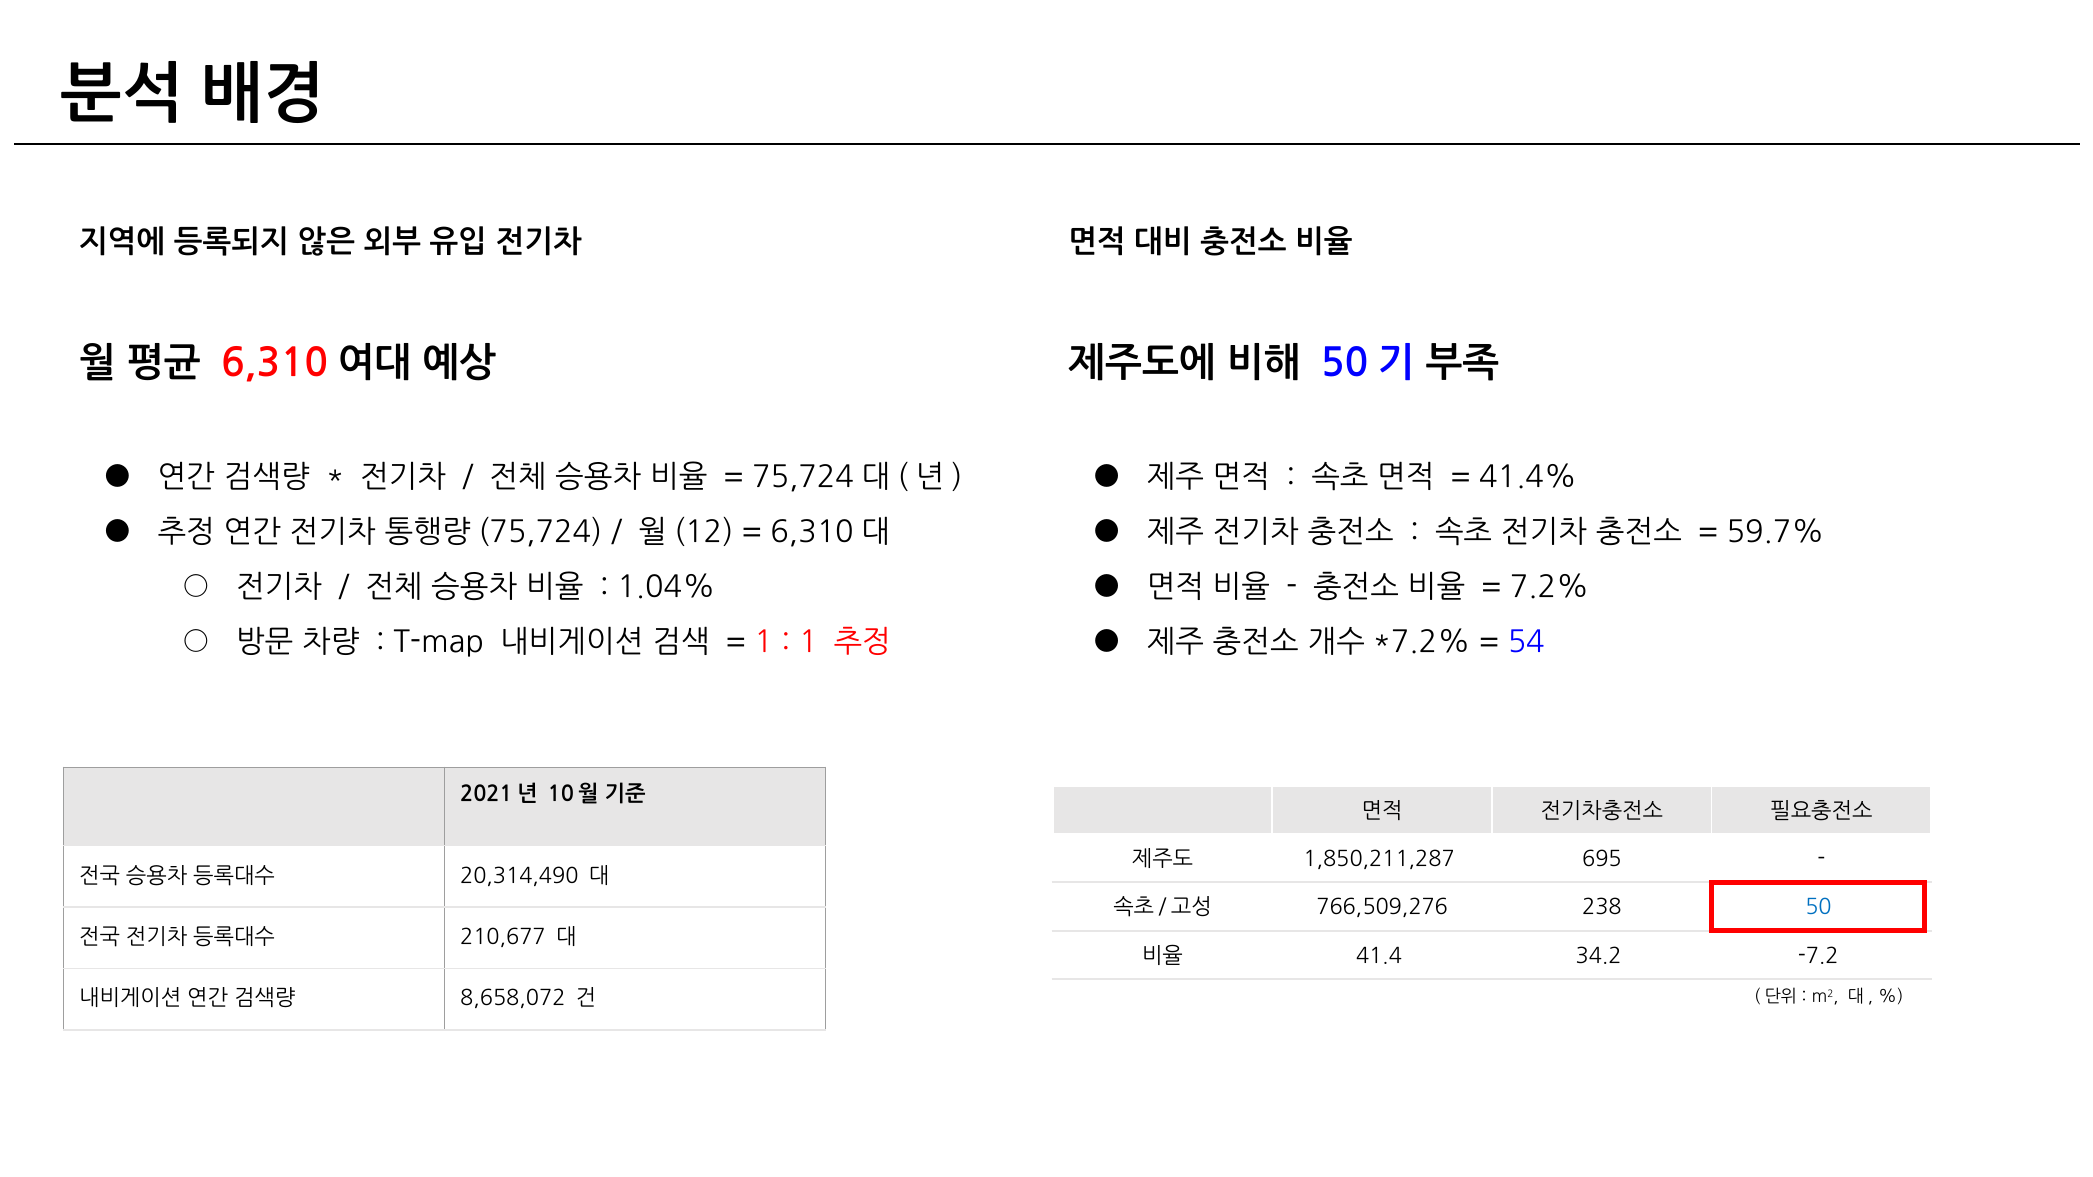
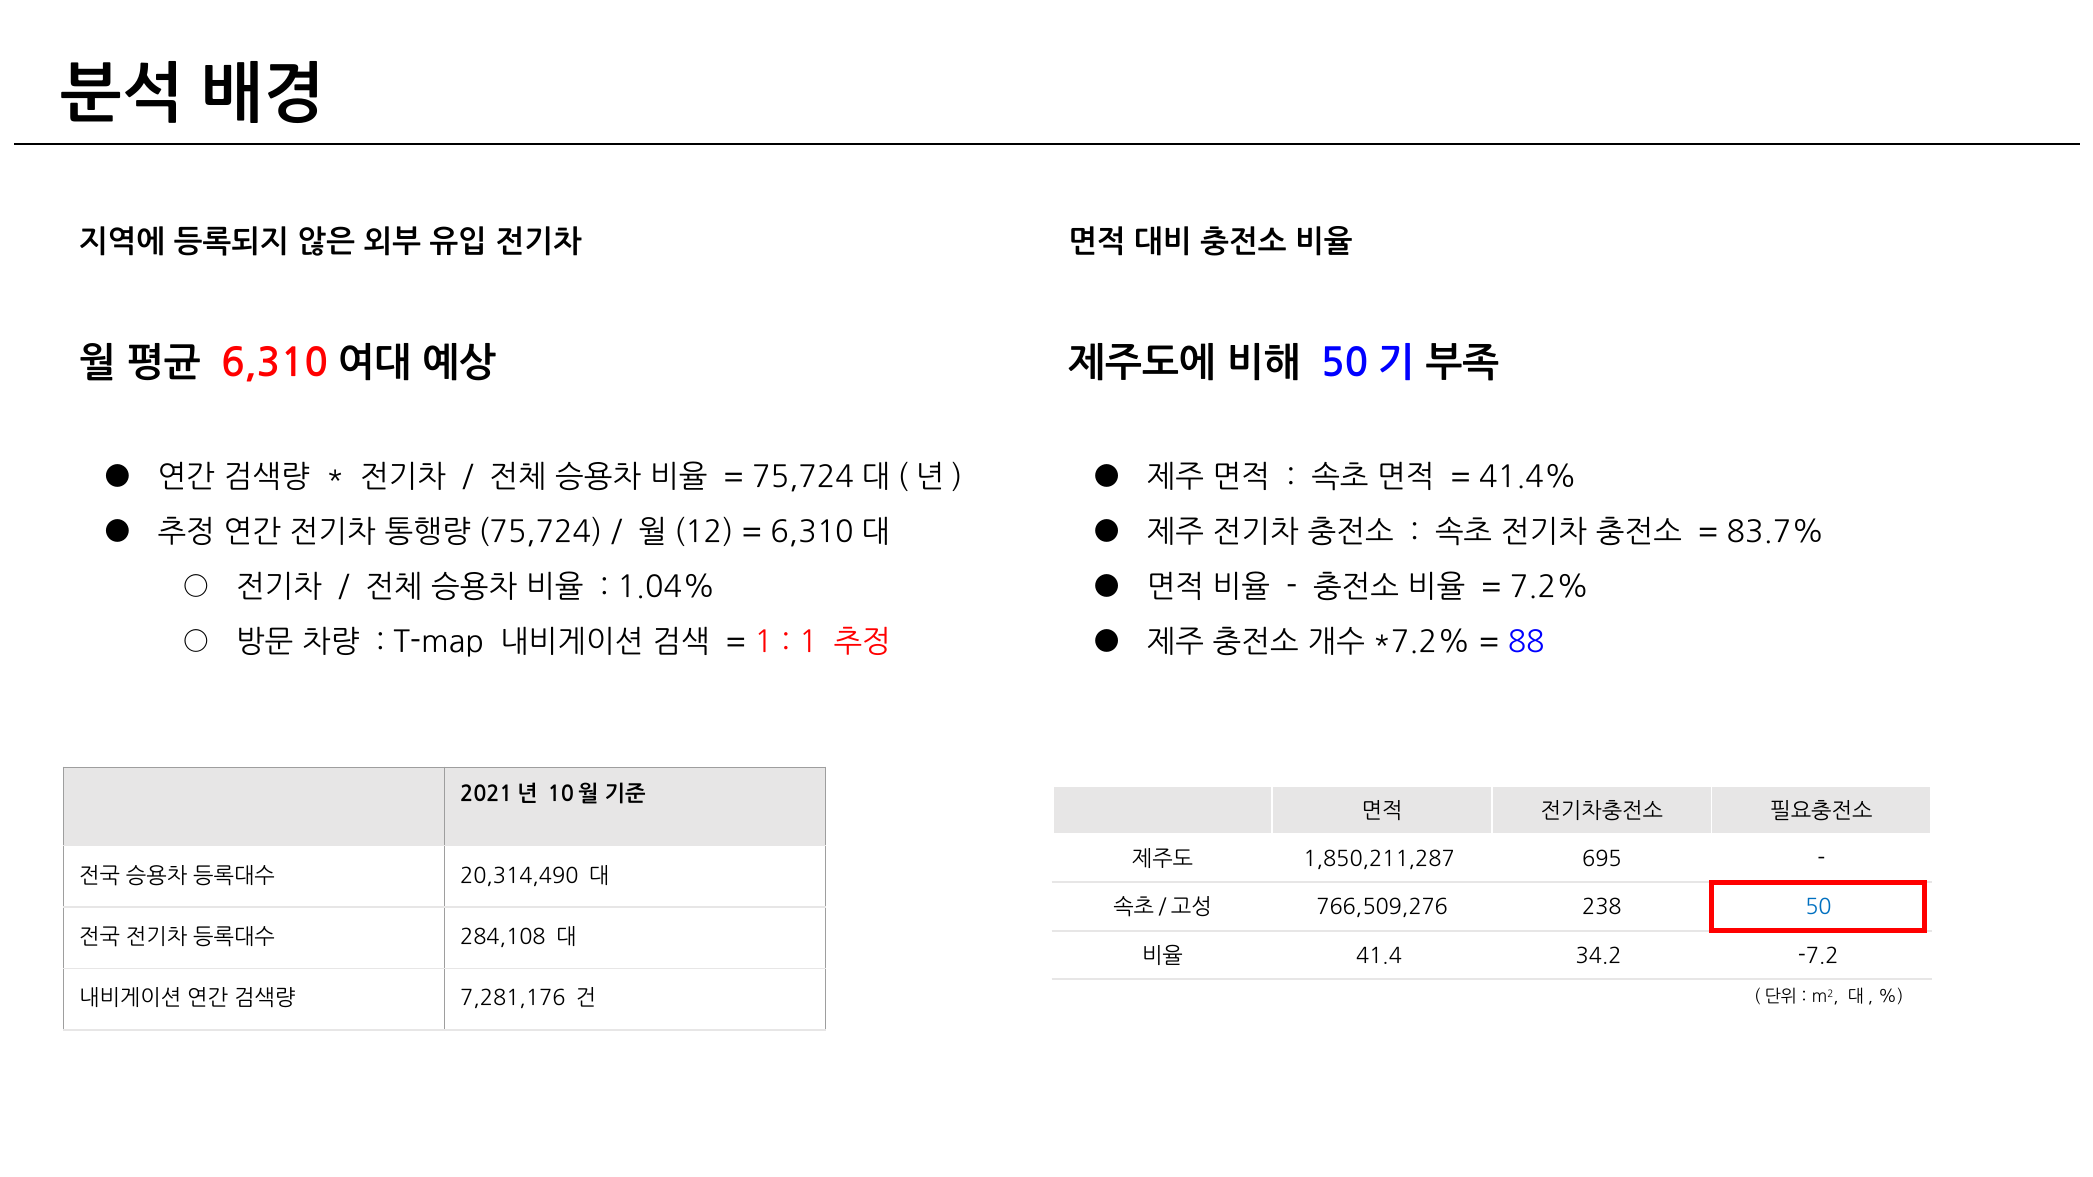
59.7%: 59.7% -> 83.7% (1776, 533)
54: 54 -> 88 (1526, 643)
210,677: 210,677 -> 284,108 (503, 938)
8,658,072: 8,658,072 -> 7,281,176 (513, 999)
